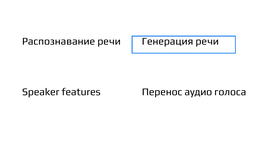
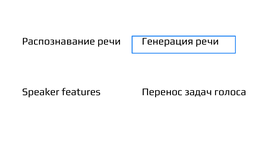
аудио: аудио -> задач (198, 92)
